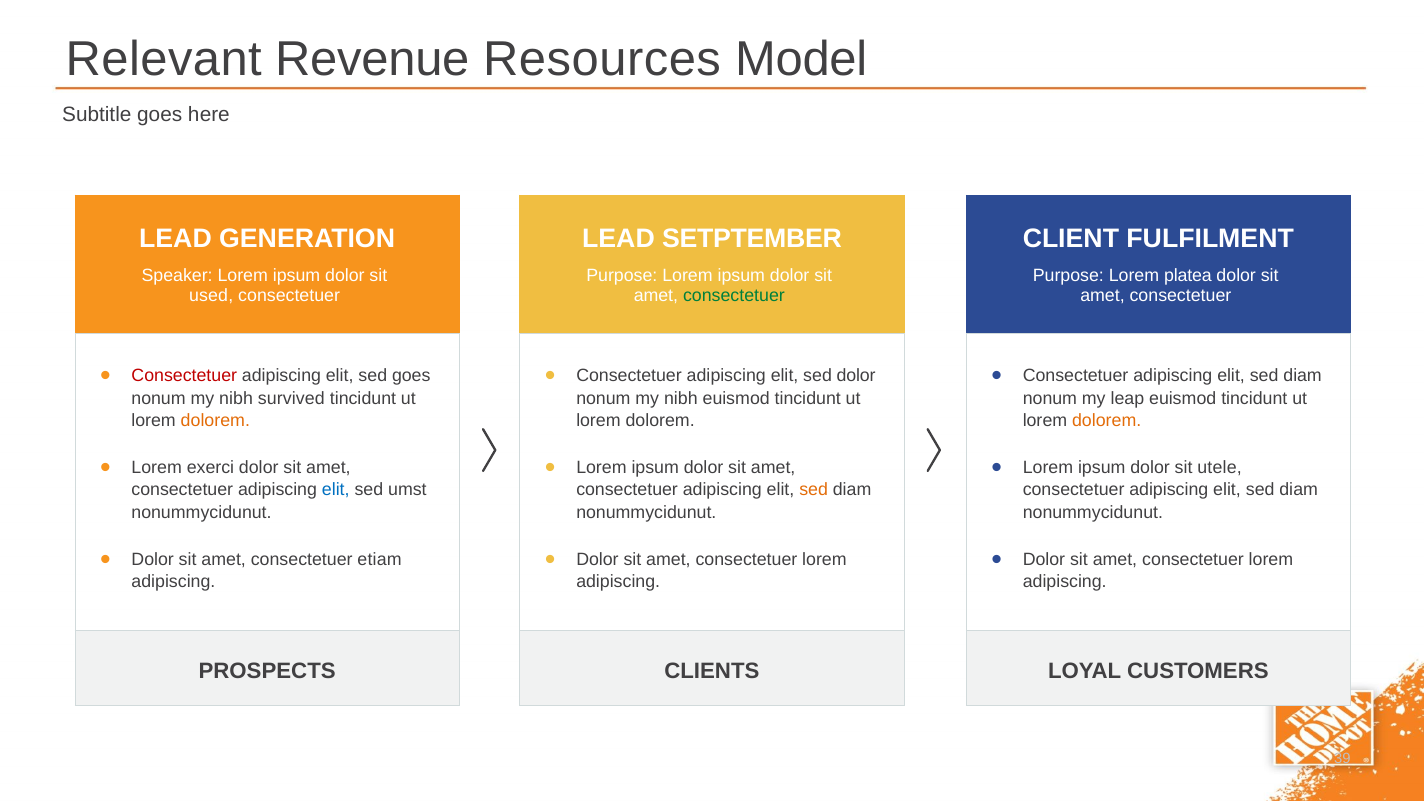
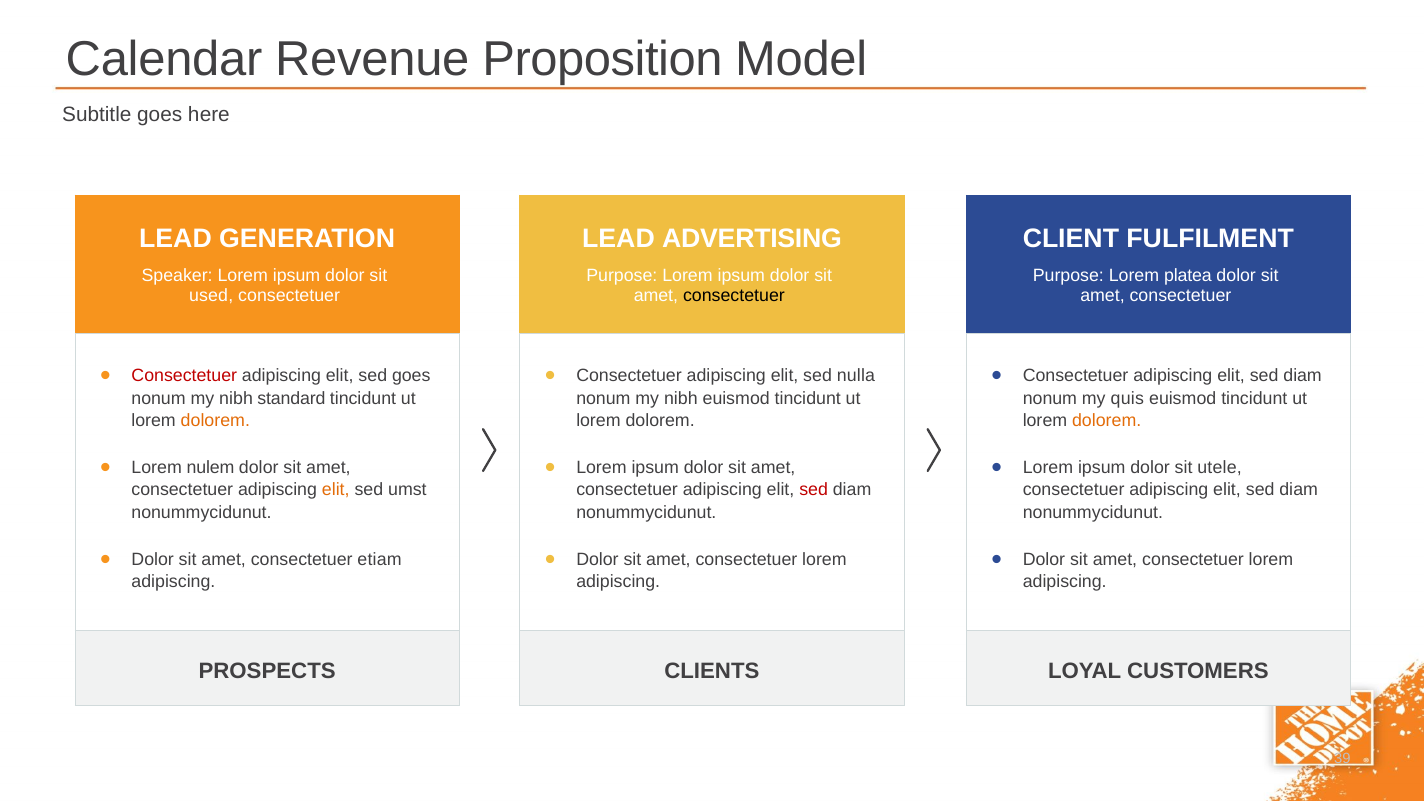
Relevant: Relevant -> Calendar (164, 59)
Resources: Resources -> Proposition (603, 59)
SETPTEMBER: SETPTEMBER -> ADVERTISING (752, 239)
consectetuer colour: green -> black (734, 295)
sed dolor: dolor -> nulla (856, 376)
survived: survived -> standard (291, 398)
leap: leap -> quis (1127, 398)
exerci: exerci -> nulem (211, 467)
elit colour: blue -> orange (336, 490)
sed colour: orange -> red (814, 490)
